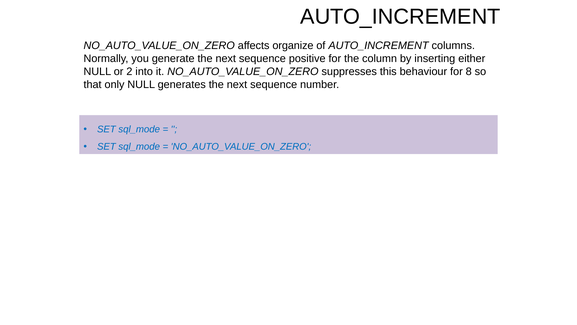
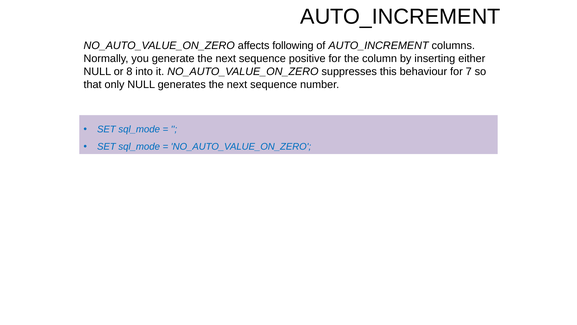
organize: organize -> following (293, 45)
2: 2 -> 8 (129, 71)
8: 8 -> 7 (469, 71)
